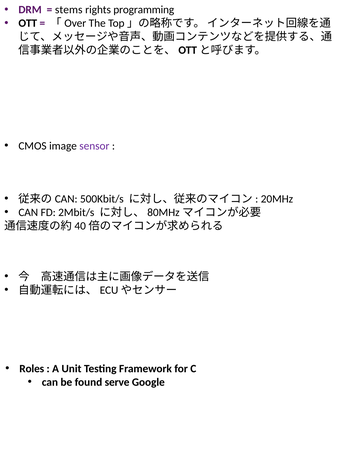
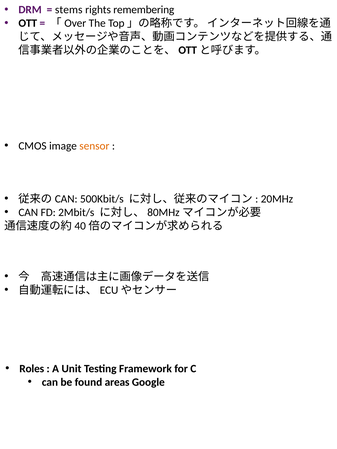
programming: programming -> remembering (144, 10)
sensor colour: purple -> orange (94, 146)
serve: serve -> areas (117, 382)
